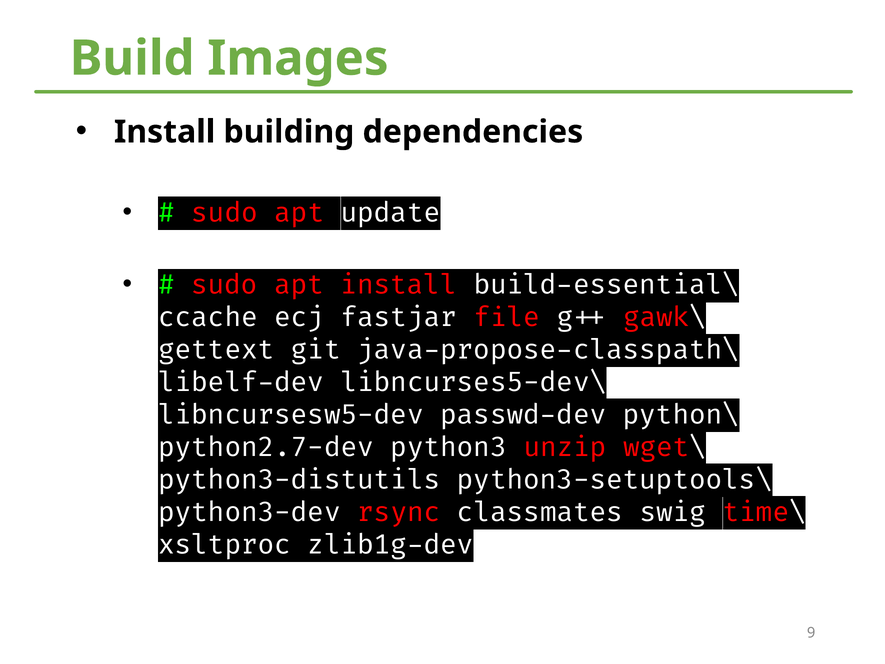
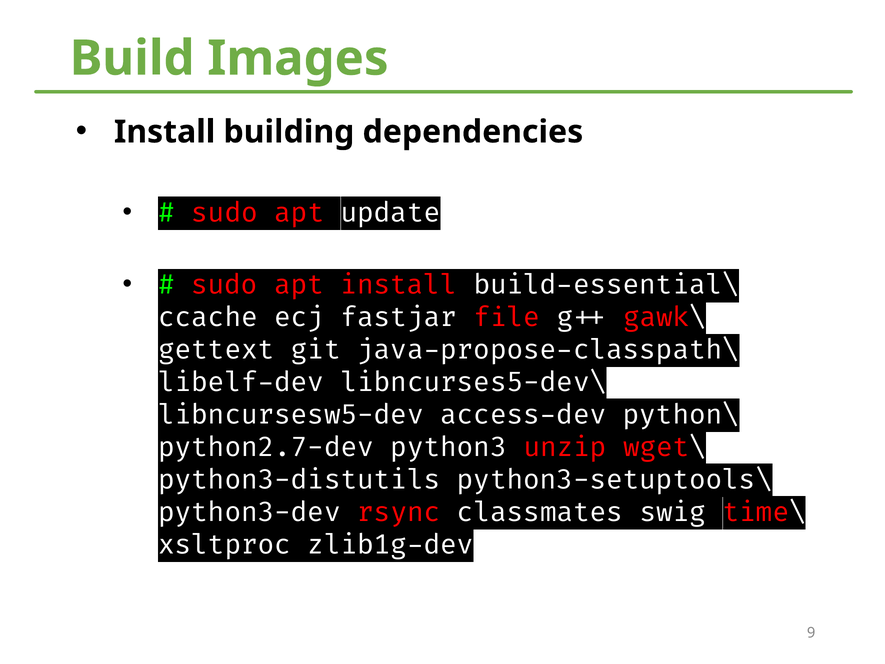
passwd-dev: passwd-dev -> access-dev (523, 415)
